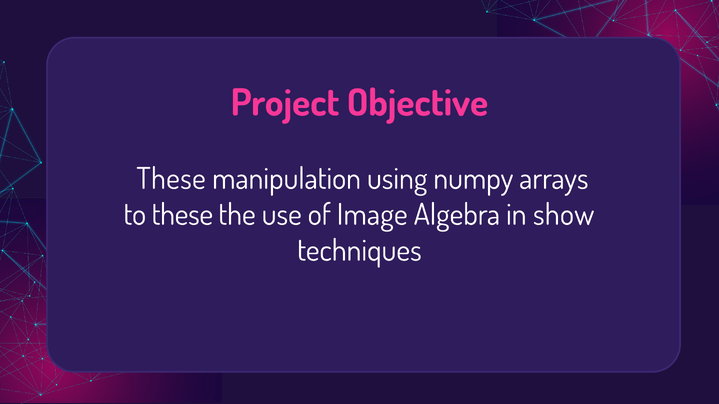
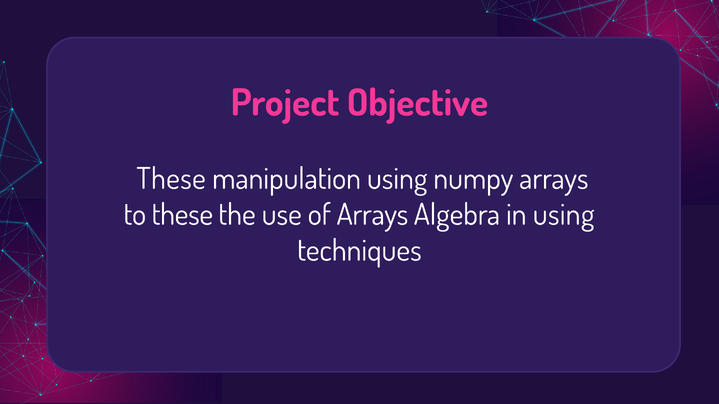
of Image: Image -> Arrays (372, 215)
in show: show -> using (564, 215)
